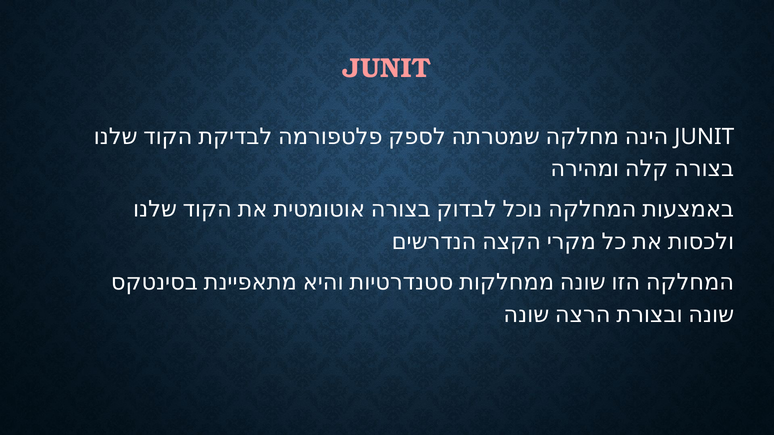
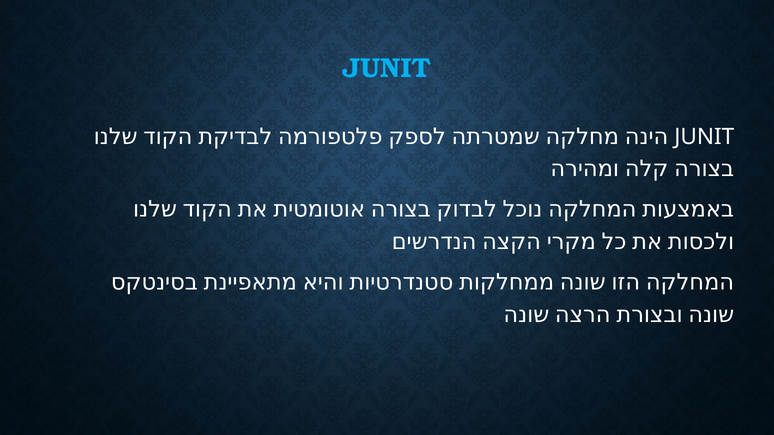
JUNIT colour: pink -> light blue (387, 68)
